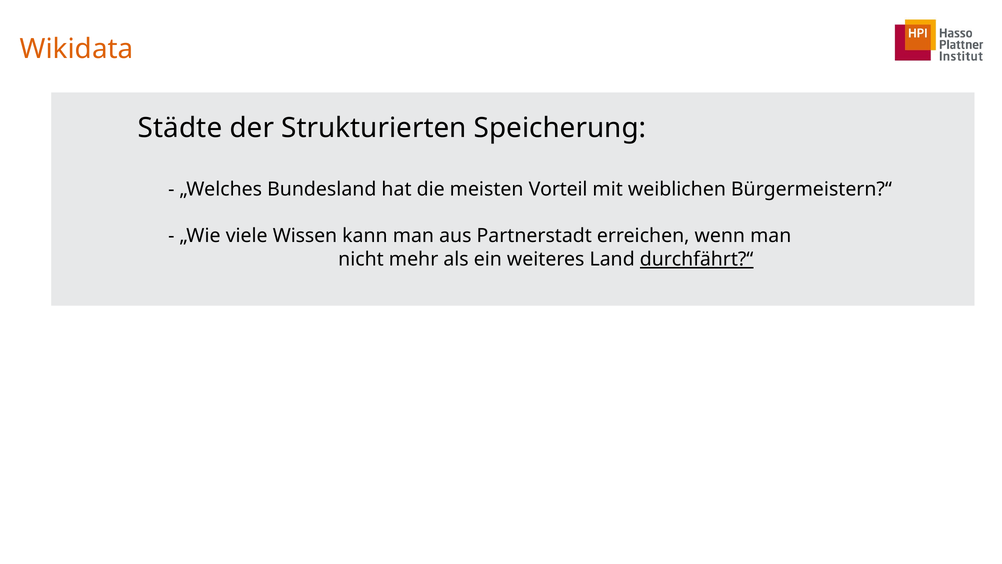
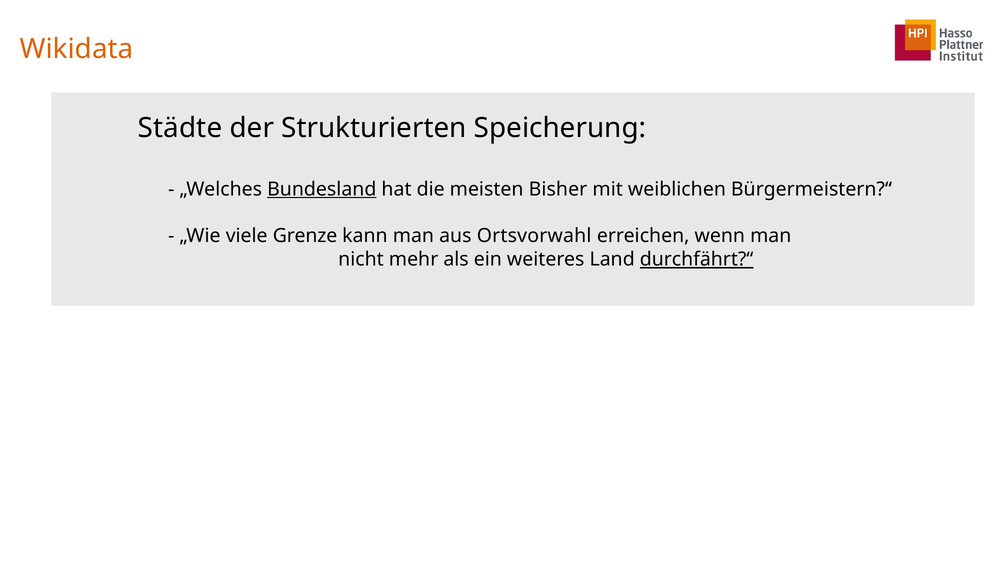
Bundesland underline: none -> present (322, 189)
Vorteil: Vorteil -> Bisher (558, 189)
Wissen: Wissen -> Grenze (305, 236)
Partnerstadt: Partnerstadt -> Ortsvorwahl (534, 236)
